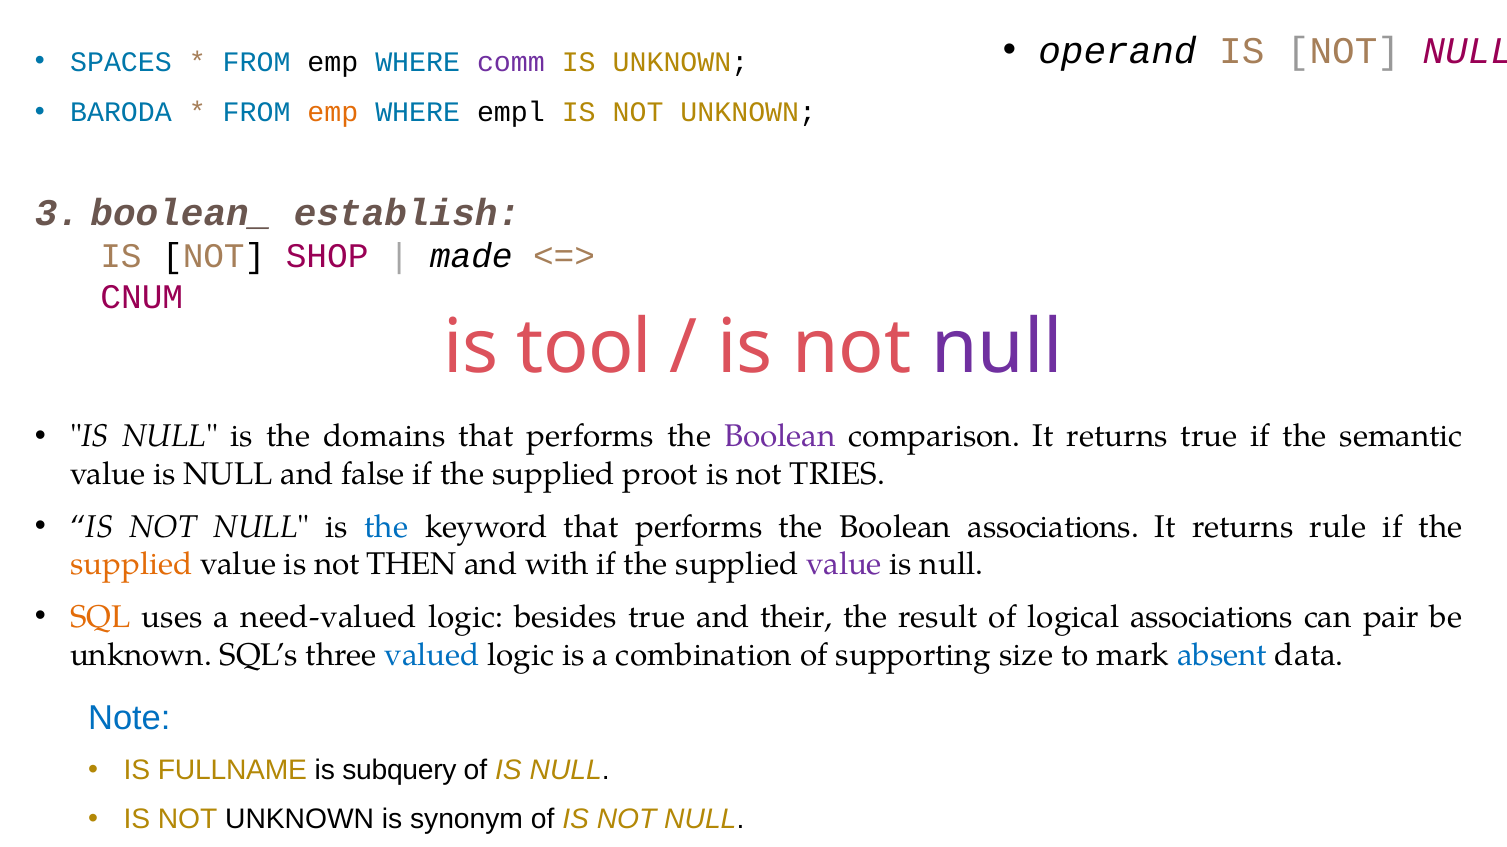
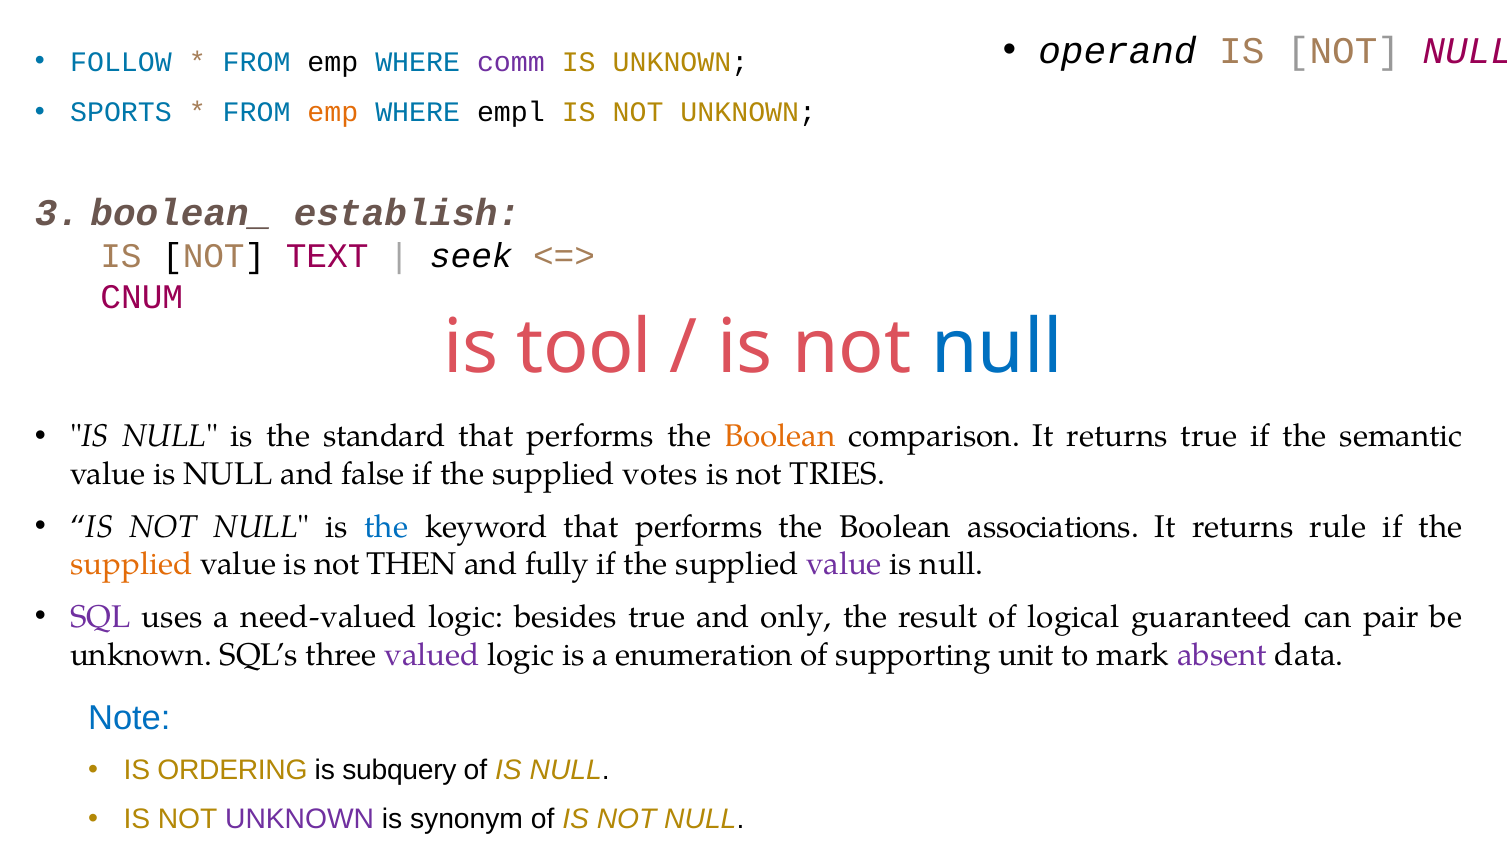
SPACES: SPACES -> FOLLOW (121, 62)
BARODA: BARODA -> SPORTS (121, 113)
SHOP: SHOP -> TEXT (327, 256)
made: made -> seek (471, 256)
null colour: purple -> blue (997, 348)
domains: domains -> standard (385, 437)
Boolean colour: purple -> orange (780, 437)
proot: proot -> votes (660, 475)
with: with -> fully (557, 565)
SQL colour: orange -> purple (100, 618)
their: their -> only (796, 618)
logical associations: associations -> guaranteed (1212, 618)
valued colour: blue -> purple (432, 655)
combination: combination -> enumeration (704, 655)
size: size -> unit (1026, 655)
absent colour: blue -> purple (1222, 655)
FULLNAME: FULLNAME -> ORDERING (232, 771)
UNKNOWN colour: black -> purple (300, 820)
